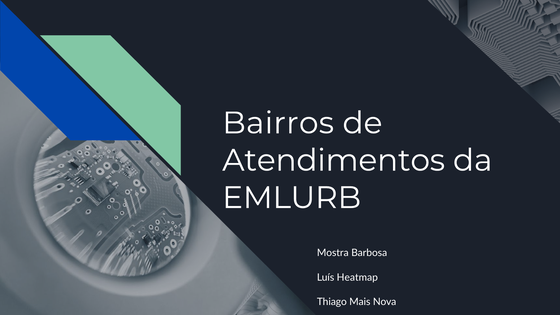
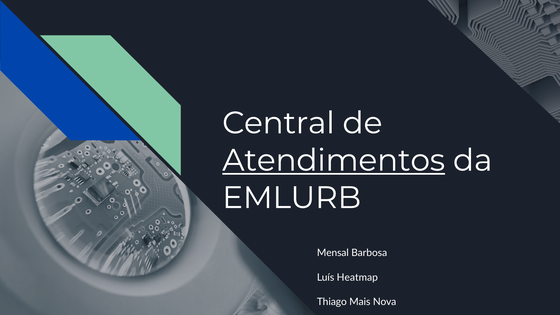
Bairros: Bairros -> Central (278, 123)
Atendimentos underline: none -> present (334, 160)
Mostra: Mostra -> Mensal (333, 253)
